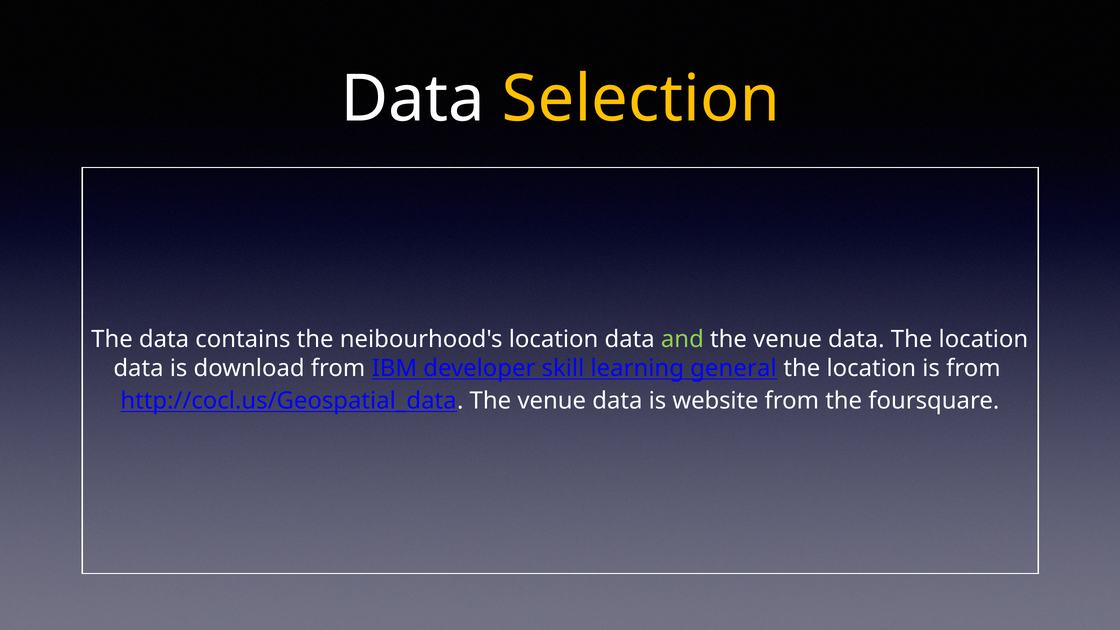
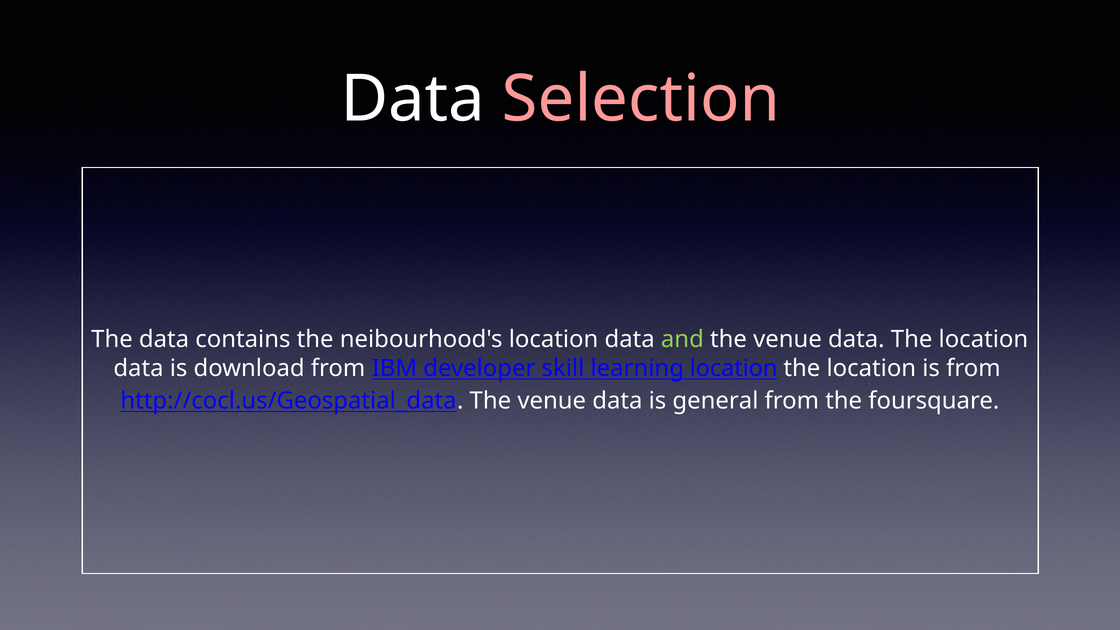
Selection colour: yellow -> pink (641, 99)
learning general: general -> location (734, 368)
website: website -> general (715, 401)
